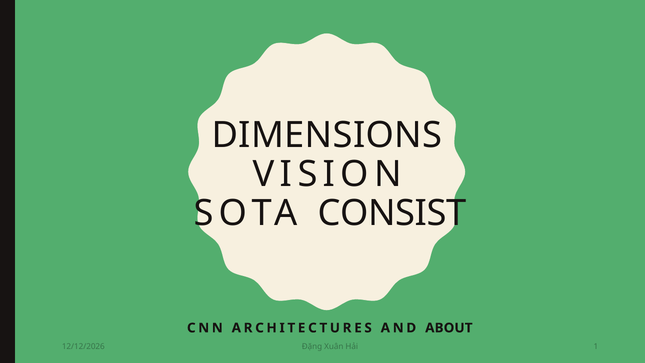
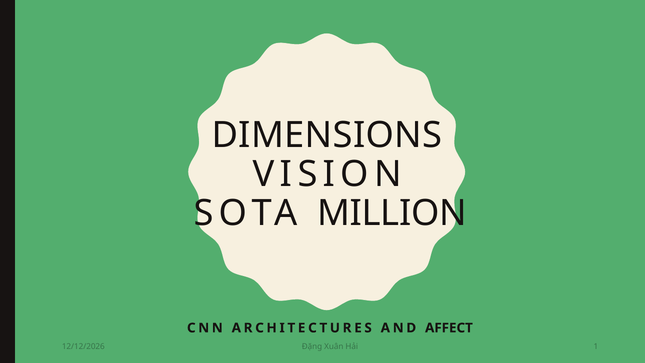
CONSIST: CONSIST -> MILLION (392, 213)
ABOUT: ABOUT -> AFFECT (449, 328)
